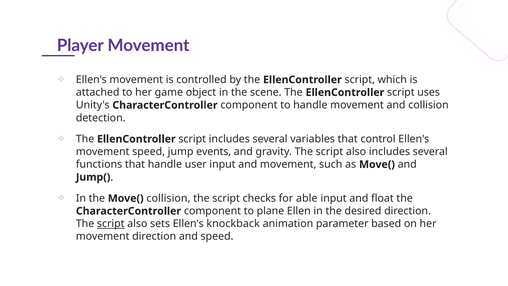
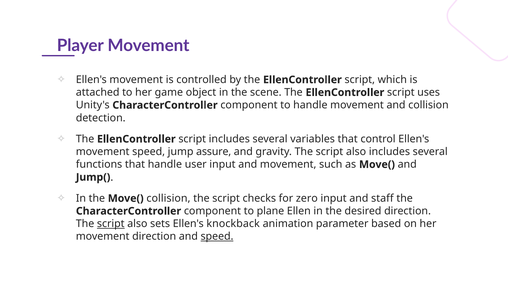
events: events -> assure (214, 152)
able: able -> zero (307, 198)
float: float -> staff (382, 198)
speed underline: none -> present (217, 236)
